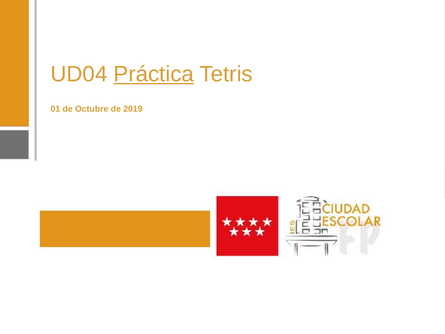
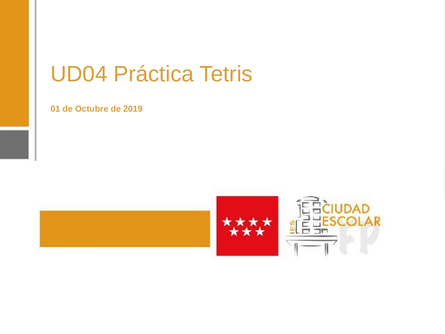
Práctica underline: present -> none (154, 74)
